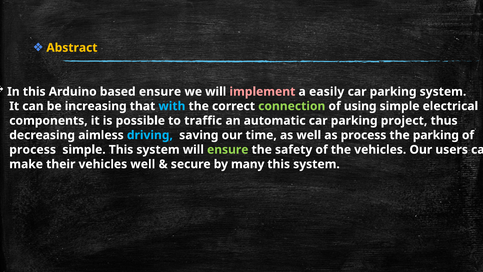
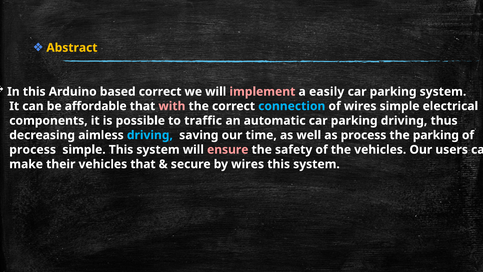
based ensure: ensure -> correct (160, 92)
increasing: increasing -> affordable (96, 106)
with colour: light blue -> pink (172, 106)
connection colour: light green -> light blue (292, 106)
of using: using -> wires (360, 106)
parking project: project -> driving (404, 121)
ensure colour: light green -> pink (228, 150)
vehicles well: well -> that (143, 164)
by many: many -> wires (248, 164)
